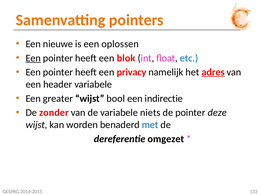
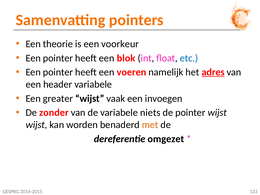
nieuwe: nieuwe -> theorie (58, 44)
oplossen: oplossen -> voorkeur (120, 44)
Een underline: present -> none (33, 58)
privacy: privacy -> voeren (131, 72)
bool: bool -> vaak (116, 98)
indirectie: indirectie -> invoegen (164, 98)
pointer deze: deze -> wijst (217, 113)
met colour: blue -> orange (150, 125)
